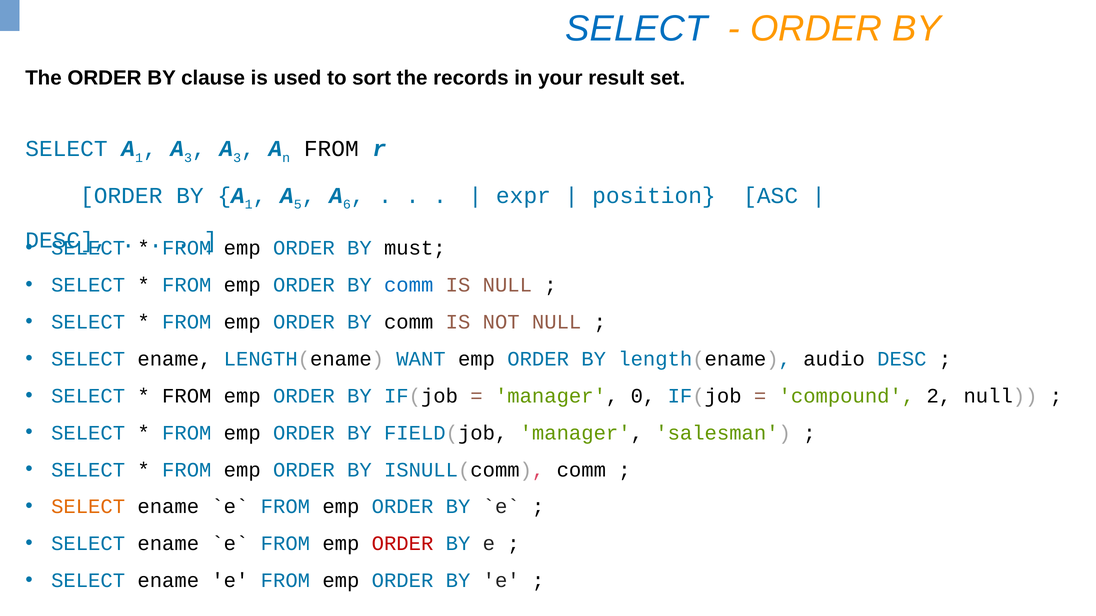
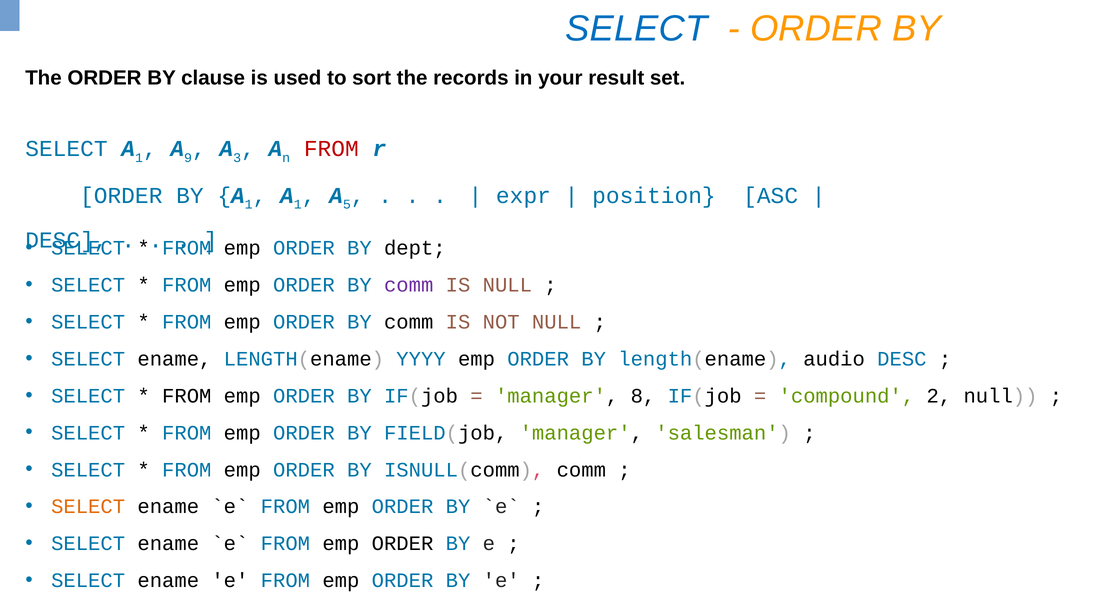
3: 3 -> 9 (188, 158)
FROM colour: black -> red (331, 149)
5: 5 -> 1 (298, 205)
6: 6 -> 5 (347, 205)
must: must -> dept (415, 248)
comm colour: blue -> purple (409, 285)
WANT: WANT -> YYYY (421, 359)
0: 0 -> 8 (643, 396)
ORDER colour: red -> black (403, 544)
